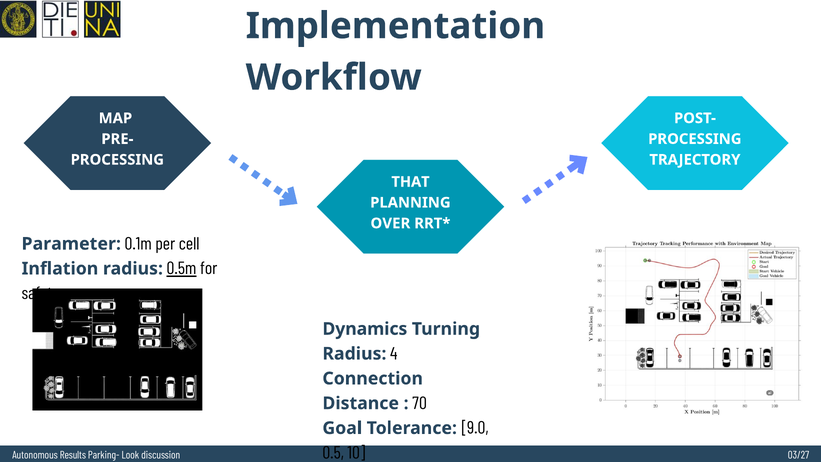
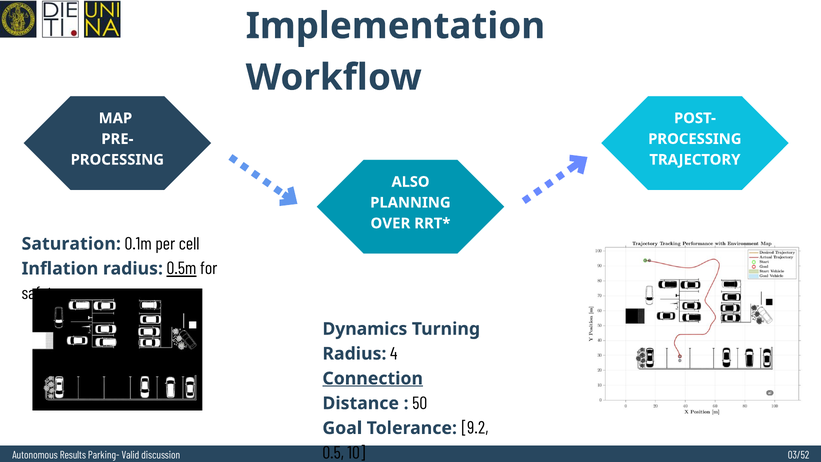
THAT: THAT -> ALSO (411, 182)
Parameter: Parameter -> Saturation (71, 244)
Connection underline: none -> present (373, 378)
70: 70 -> 50 (420, 403)
9.0: 9.0 -> 9.2 (475, 428)
03/27: 03/27 -> 03/52 (799, 455)
Look: Look -> Valid (130, 455)
